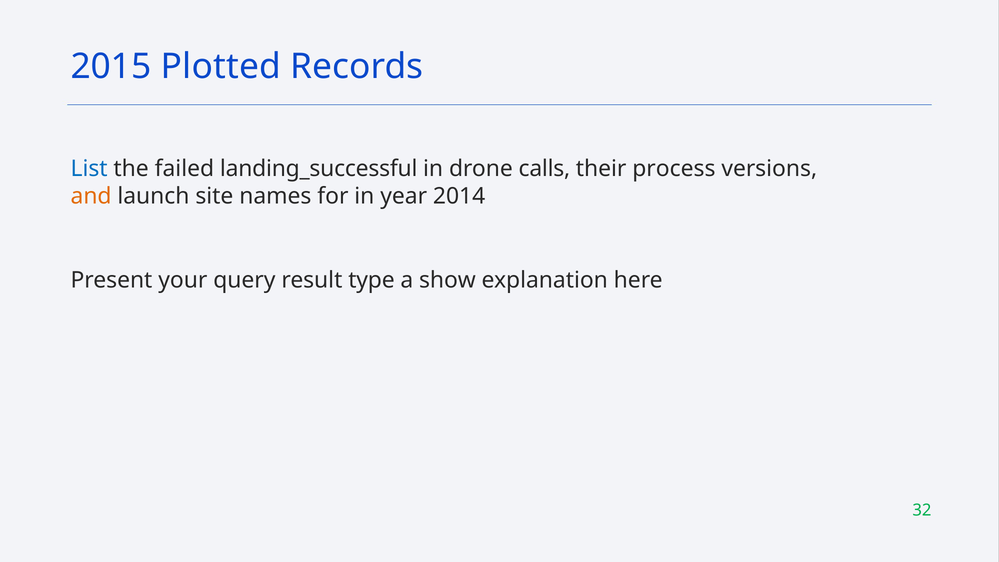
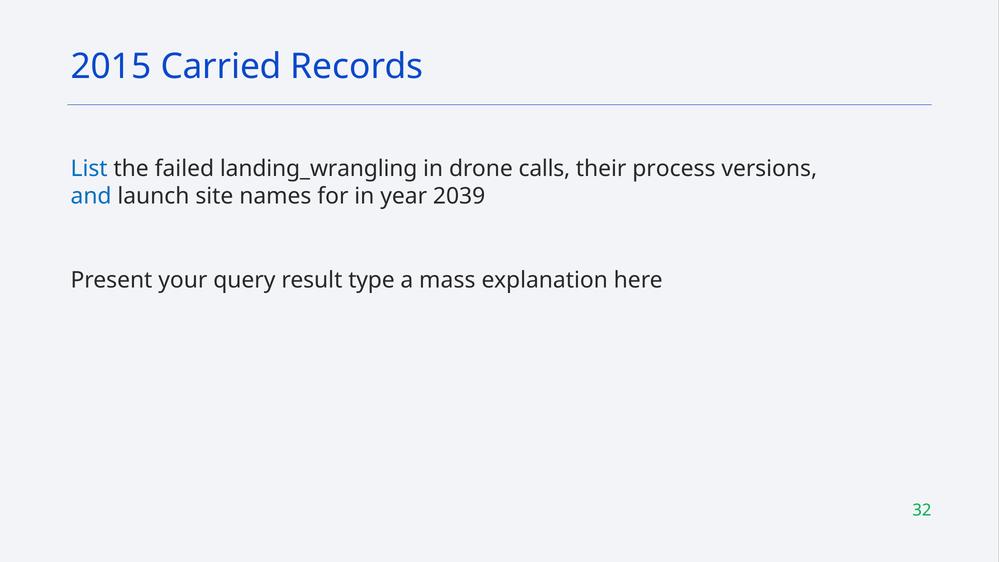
Plotted: Plotted -> Carried (221, 67)
landing_successful: landing_successful -> landing_wrangling (319, 169)
and colour: orange -> blue (91, 196)
2014: 2014 -> 2039 (459, 196)
show: show -> mass (447, 280)
